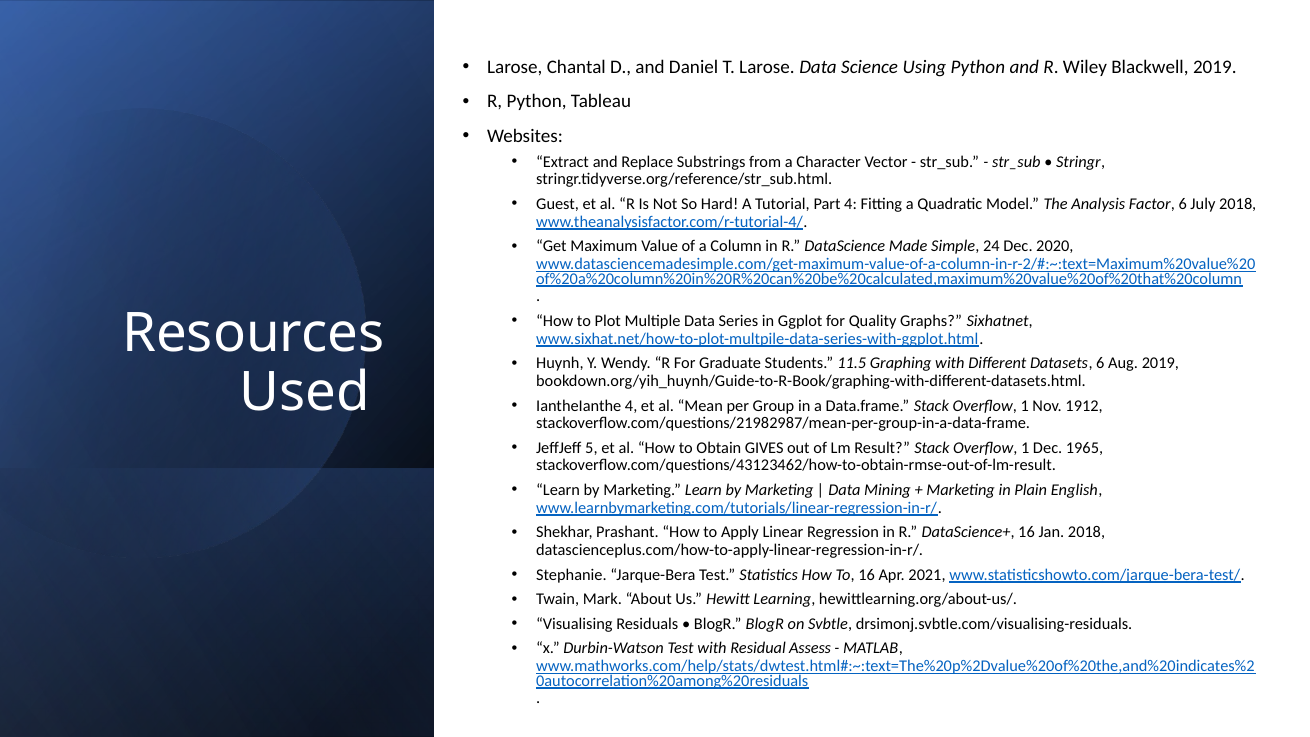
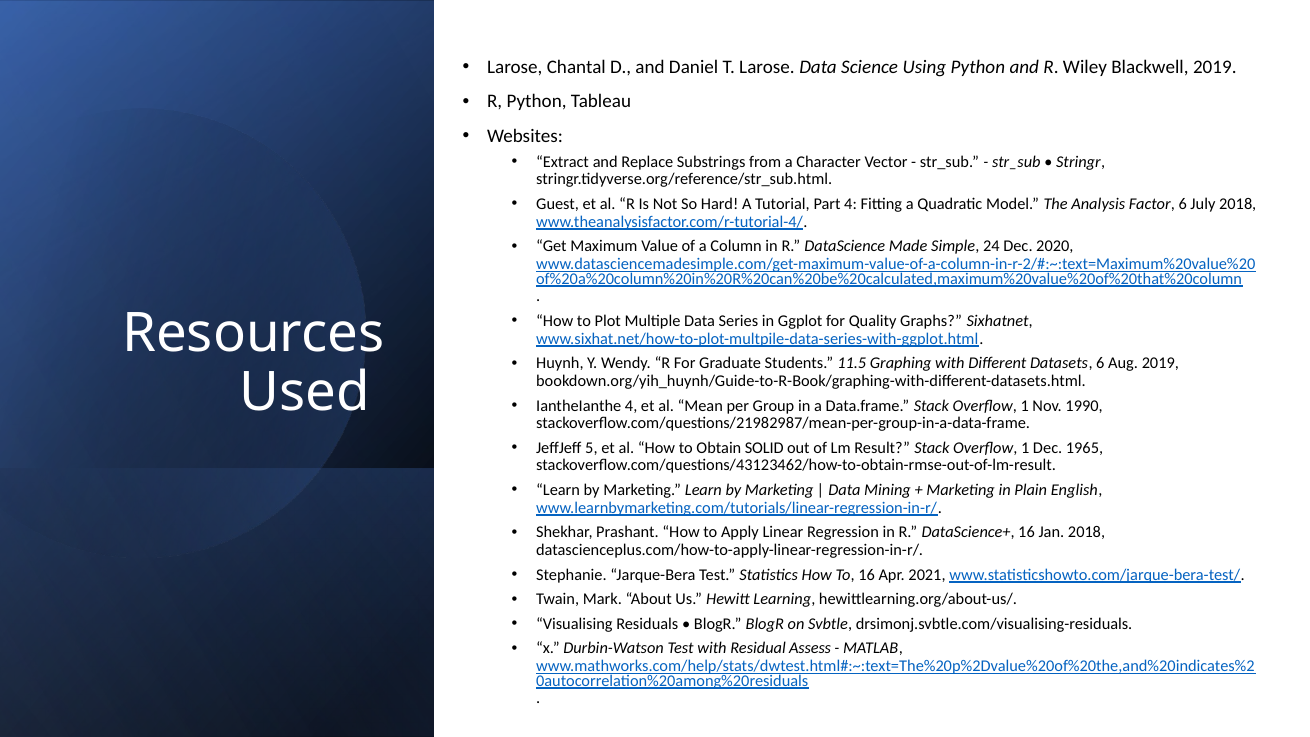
1912: 1912 -> 1990 (1084, 406)
GIVES: GIVES -> SOLID (764, 448)
